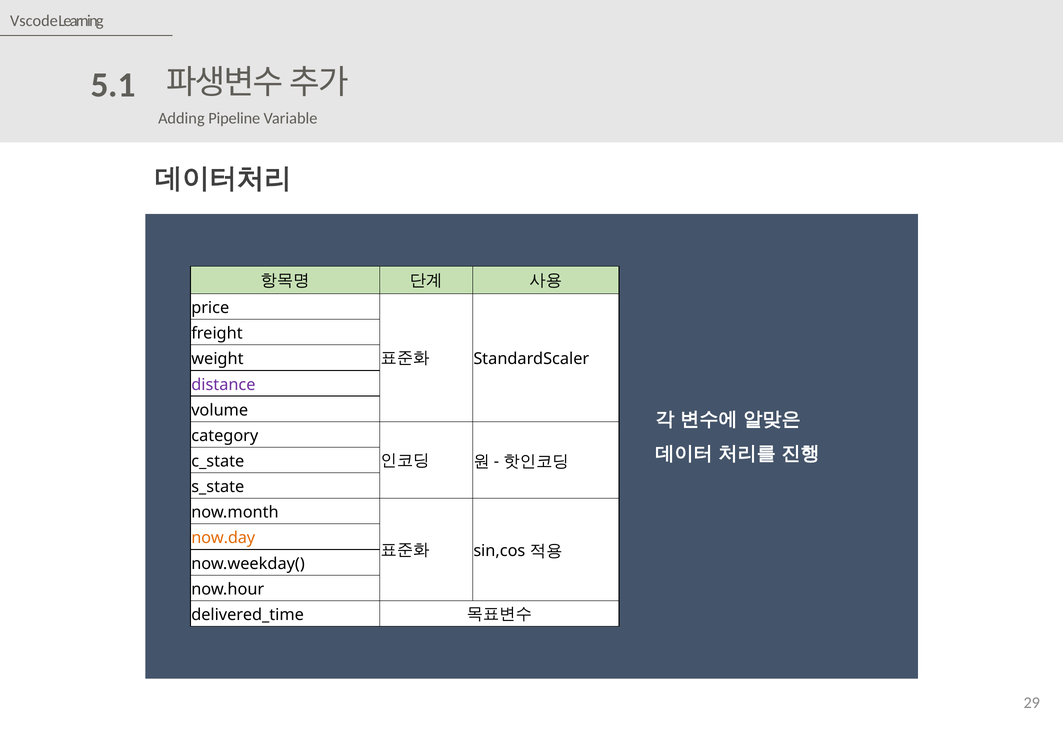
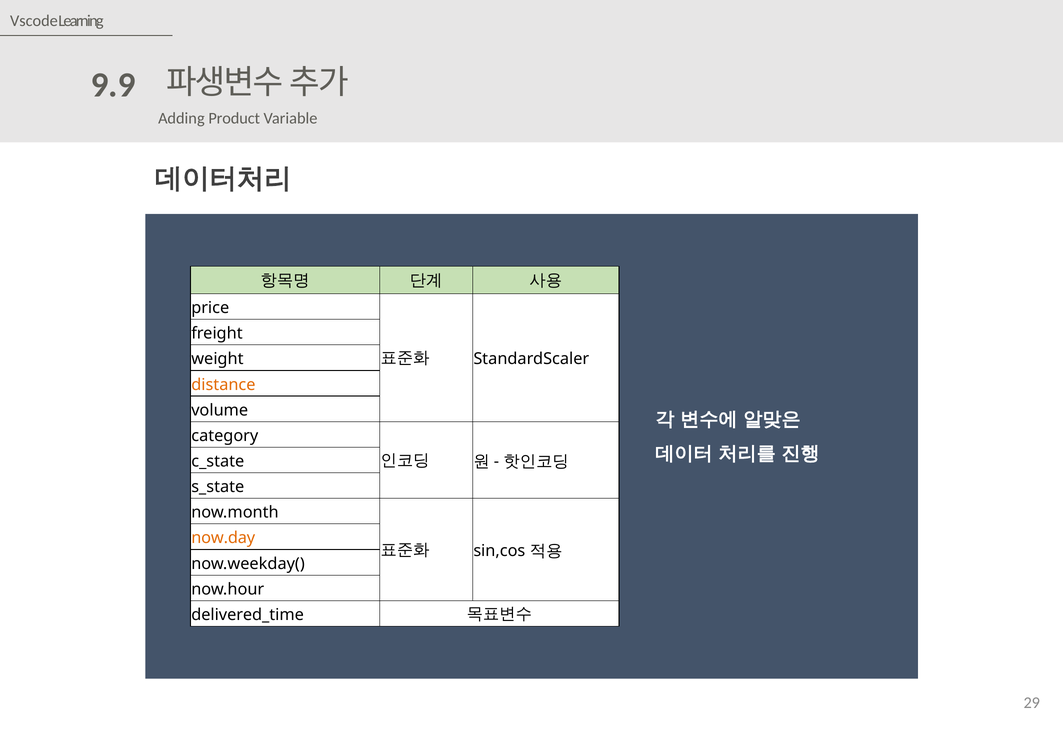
5.1: 5.1 -> 9.9 (113, 85)
Pipeline: Pipeline -> Product (234, 118)
distance colour: purple -> orange (223, 385)
